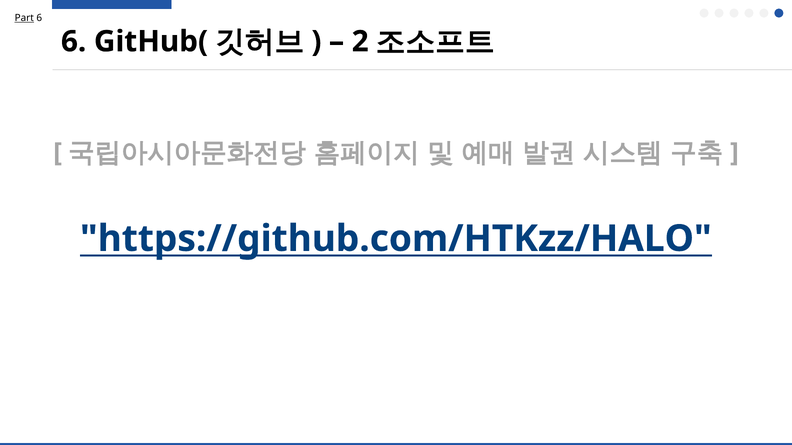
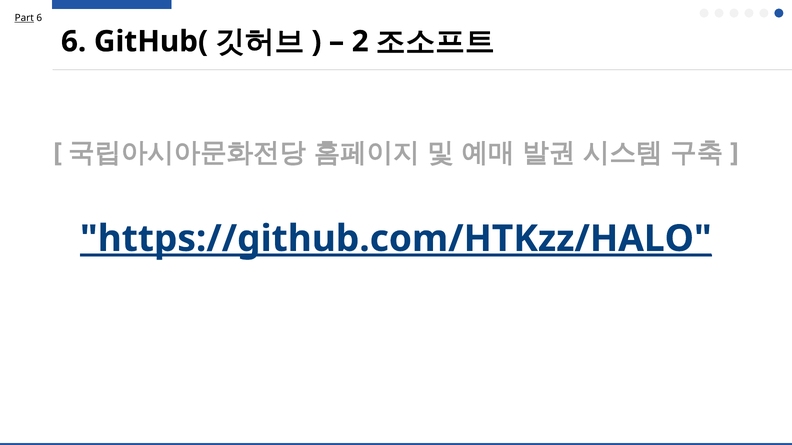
https://github.com/HTKzz/HALO underline: none -> present (396, 239)
